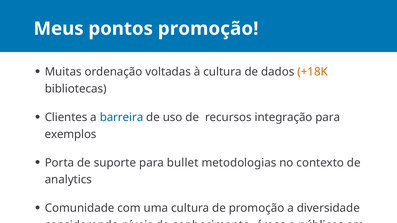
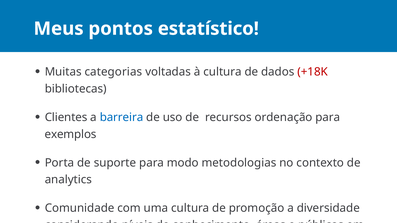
pontos promoção: promoção -> estatístico (208, 29)
ordenação: ordenação -> categorias (113, 72)
+18K colour: orange -> red (313, 72)
integração: integração -> ordenação (284, 117)
bullet: bullet -> modo (183, 163)
